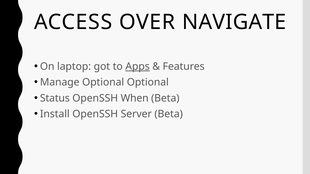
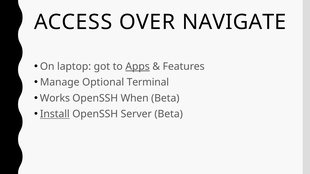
Optional Optional: Optional -> Terminal (148, 83)
Status: Status -> Works (55, 98)
Install underline: none -> present (55, 114)
